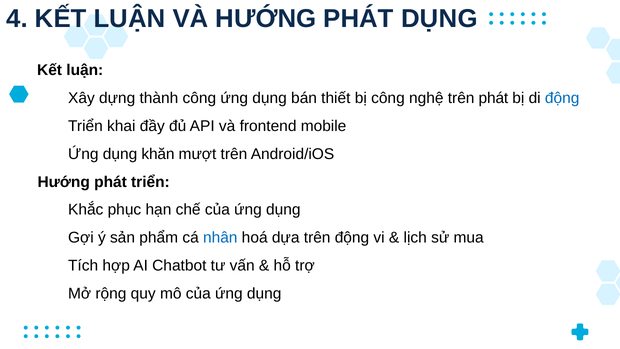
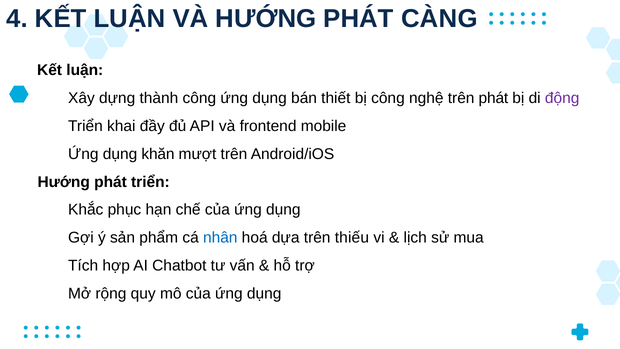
PHÁT DỤNG: DỤNG -> CÀNG (439, 19)
động colour: blue -> purple (562, 98)
trên động: động -> thiếu (352, 238)
